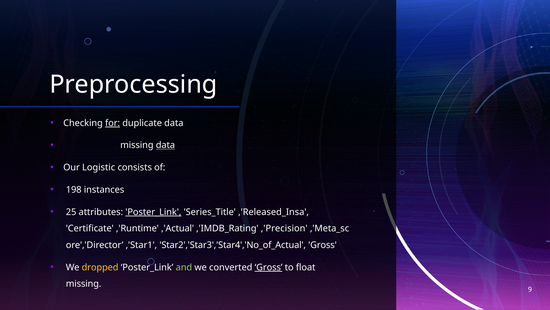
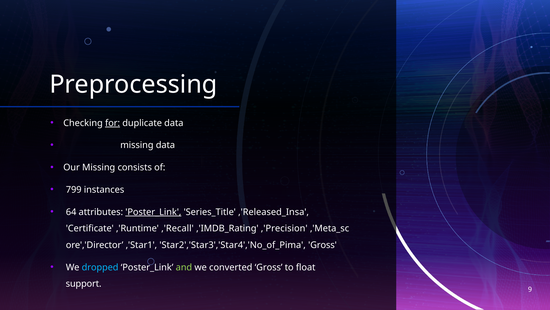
data underline: present -> none (165, 145)
Our Logistic: Logistic -> Missing (99, 167)
198: 198 -> 799 (74, 189)
25: 25 -> 64 (71, 212)
,'Actual: ,'Actual -> ,'Recall (177, 228)
Star2','Star3','Star4','No_of_Actual: Star2','Star3','Star4','No_of_Actual -> Star2','Star3','Star4','No_of_Pima (233, 245)
dropped colour: yellow -> light blue (100, 267)
Gross underline: present -> none (269, 267)
missing: missing -> support (84, 283)
